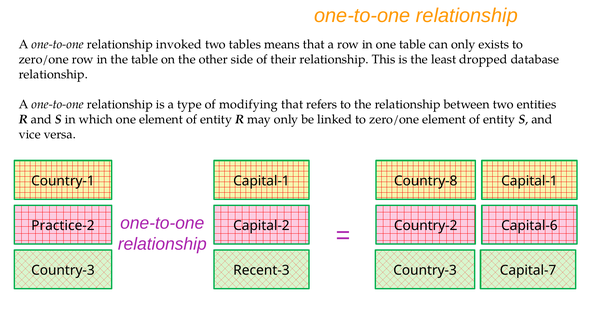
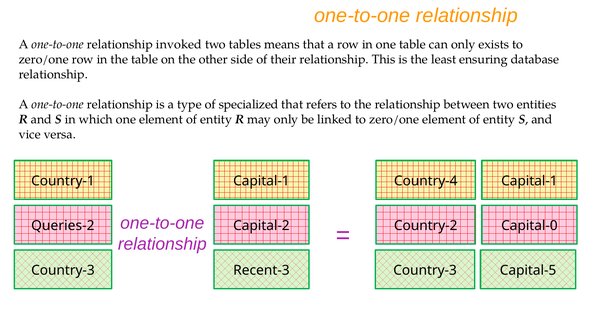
dropped: dropped -> ensuring (483, 59)
modifying: modifying -> specialized (249, 104)
Country-8: Country-8 -> Country-4 (426, 181)
Practice-2: Practice-2 -> Queries-2 (63, 225)
Capital-6: Capital-6 -> Capital-0 (529, 225)
Capital-7: Capital-7 -> Capital-5 (528, 270)
